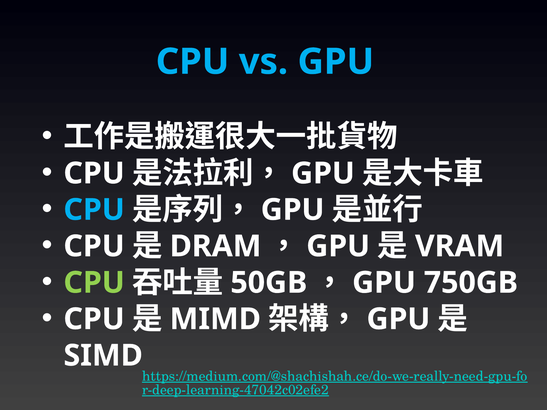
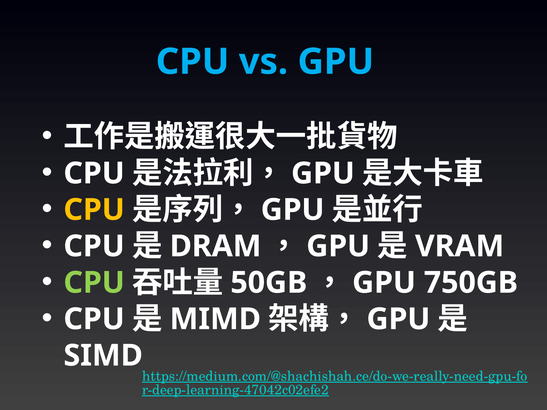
CPU colour: light blue -> yellow (94, 210)
